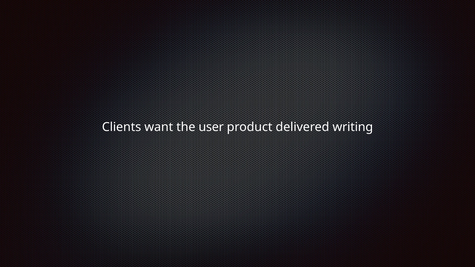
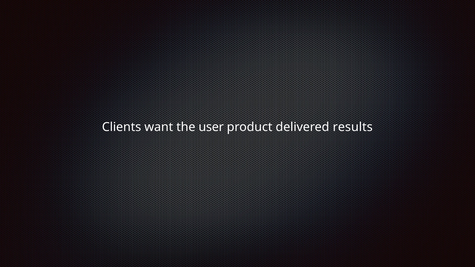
writing: writing -> results (353, 127)
